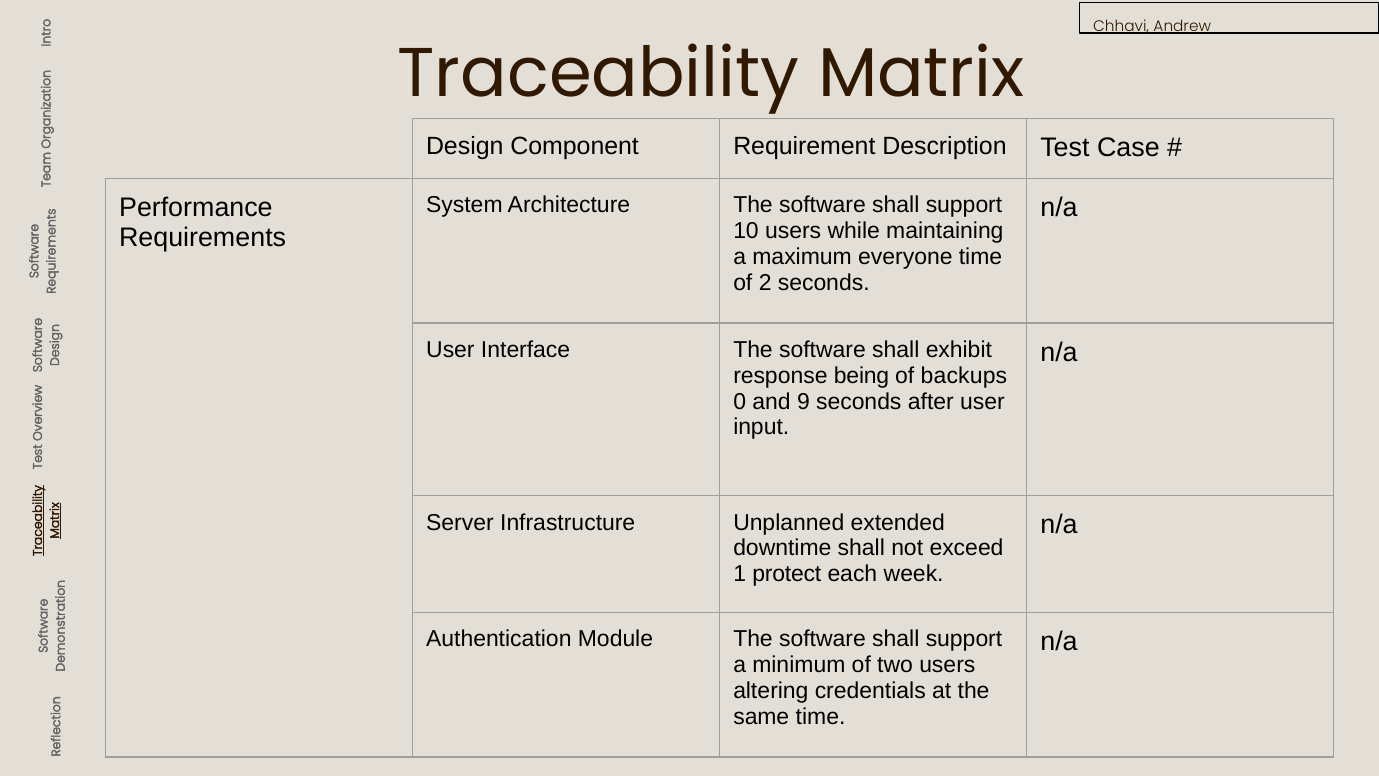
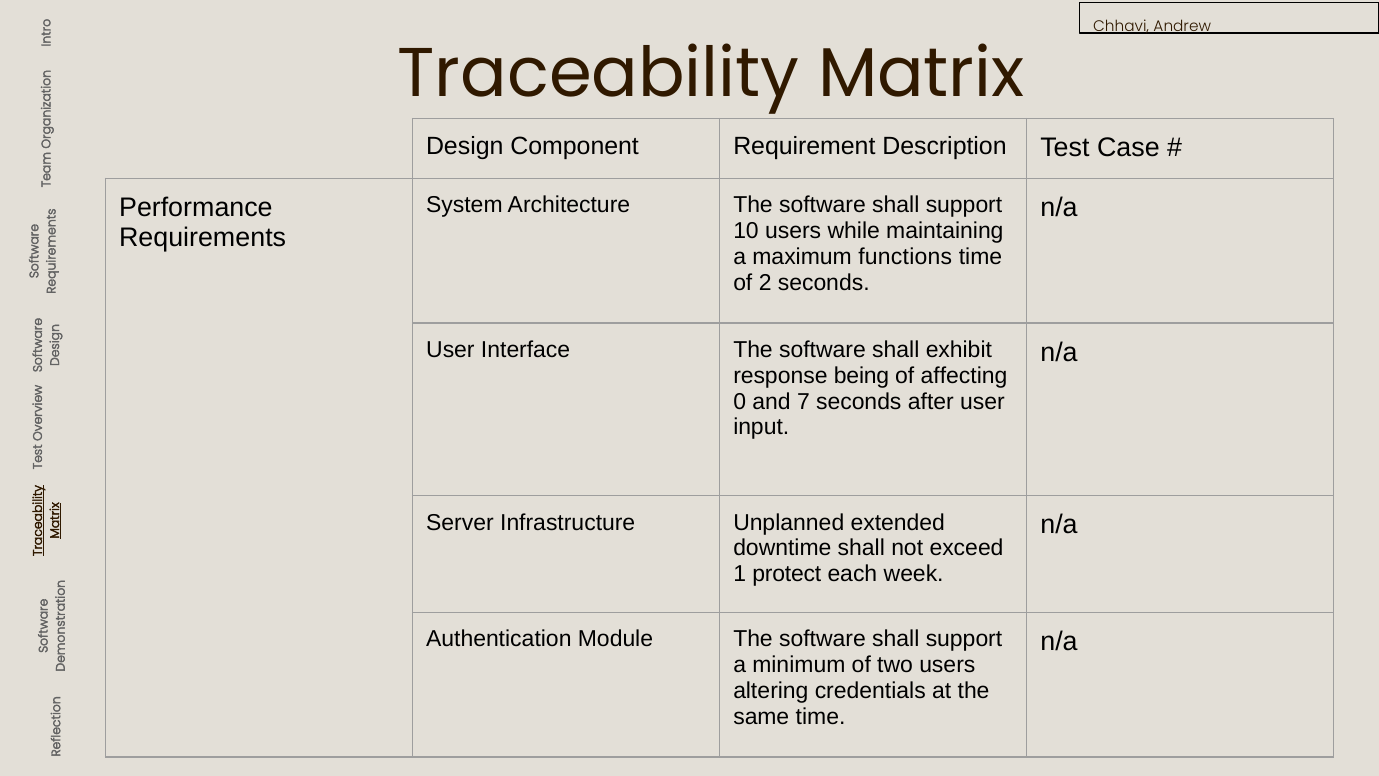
everyone: everyone -> functions (905, 257)
backups: backups -> affecting (964, 376)
9: 9 -> 7 (803, 401)
